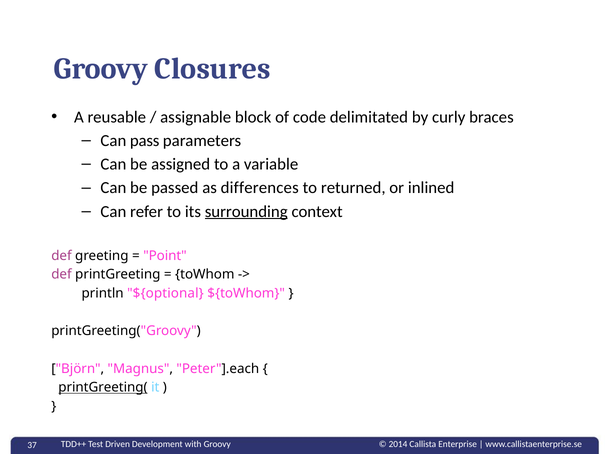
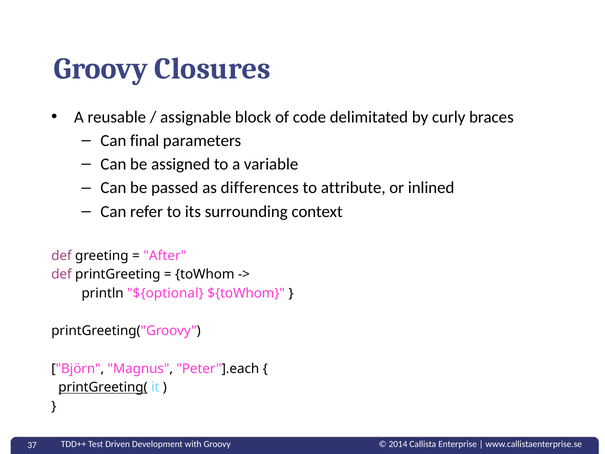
pass: pass -> final (145, 141)
returned: returned -> attribute (353, 188)
surrounding underline: present -> none (246, 211)
Point: Point -> After (165, 256)
